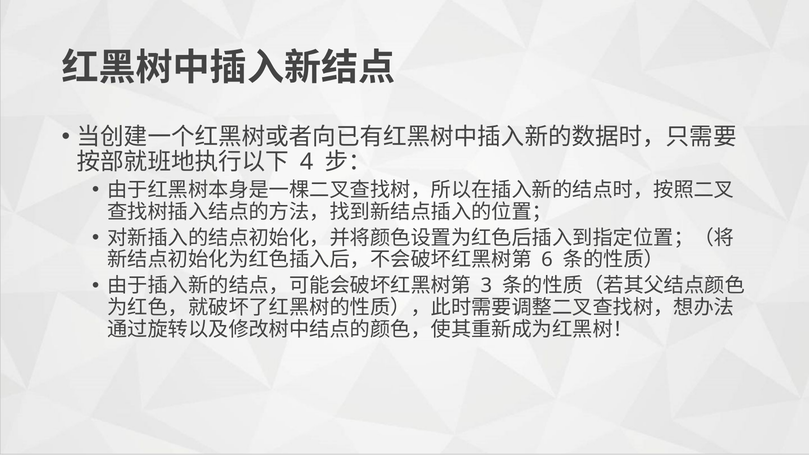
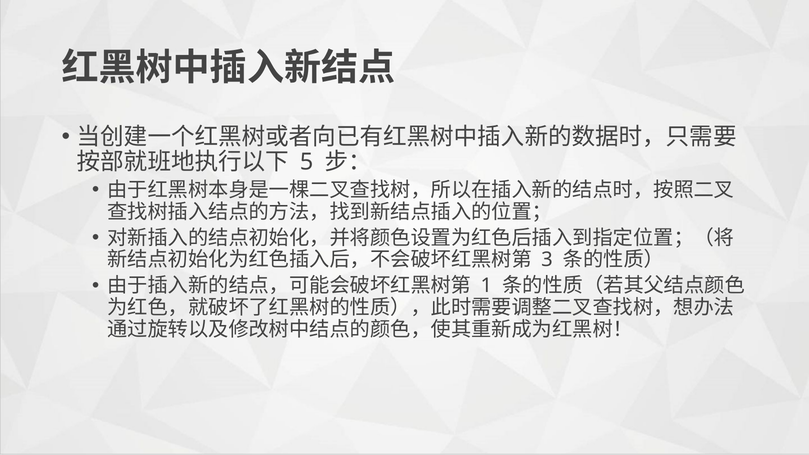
4: 4 -> 5 (307, 162)
6: 6 -> 3 (547, 260)
3: 3 -> 1 (486, 286)
